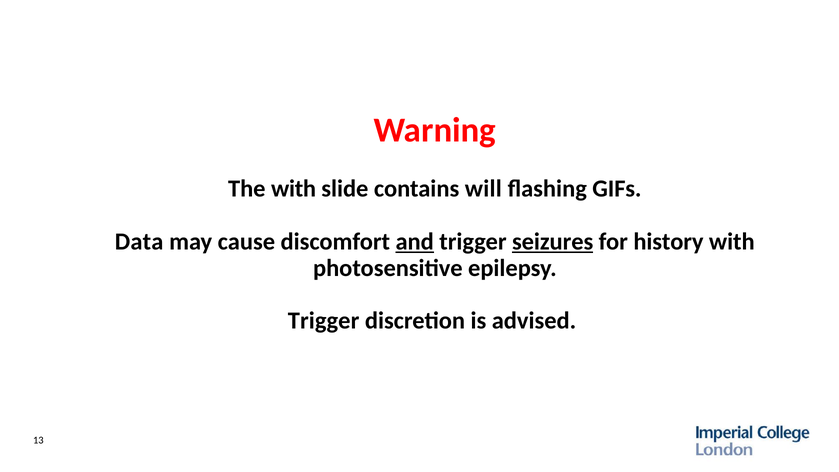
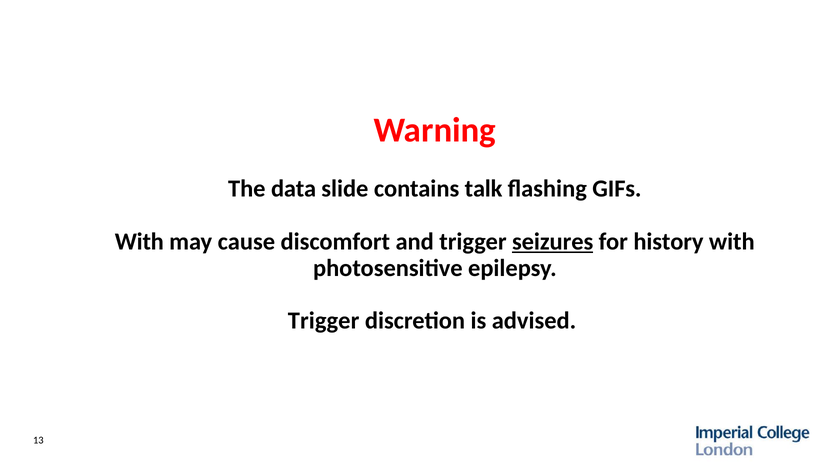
The with: with -> data (294, 189)
will: will -> talk (484, 189)
Data: Data -> With (139, 241)
and underline: present -> none (415, 241)
